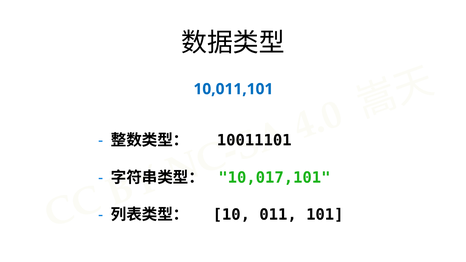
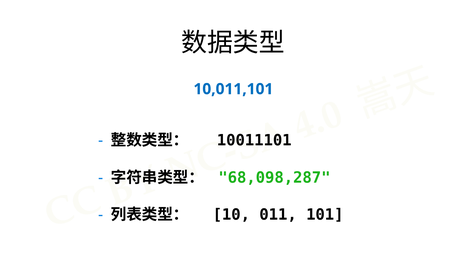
10,017,101: 10,017,101 -> 68,098,287 (274, 178)
